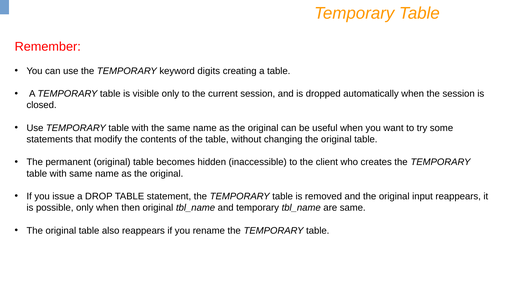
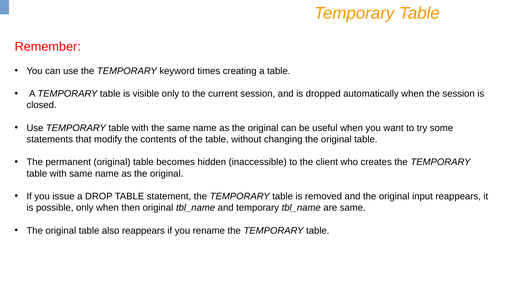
digits: digits -> times (209, 71)
